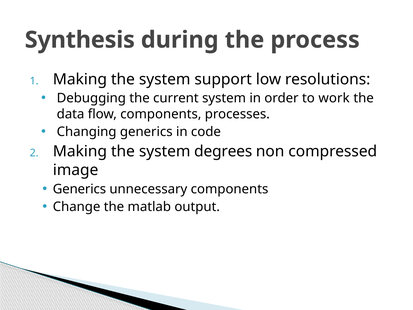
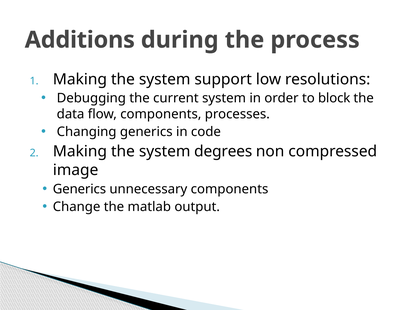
Synthesis: Synthesis -> Additions (80, 40)
work: work -> block (334, 98)
